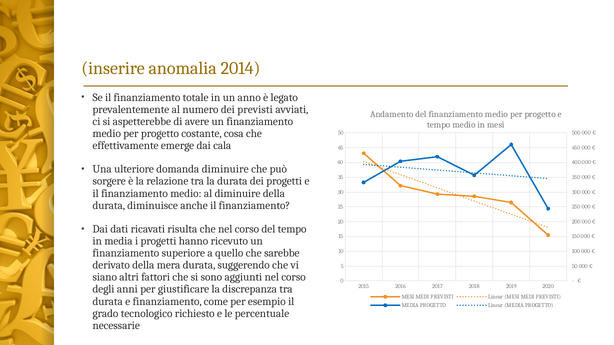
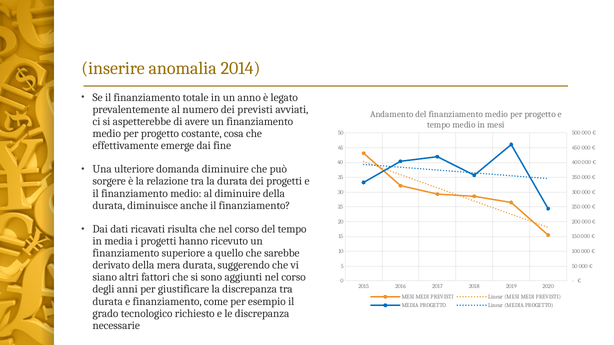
cala: cala -> fine (222, 146)
le percentuale: percentuale -> discrepanza (262, 314)
